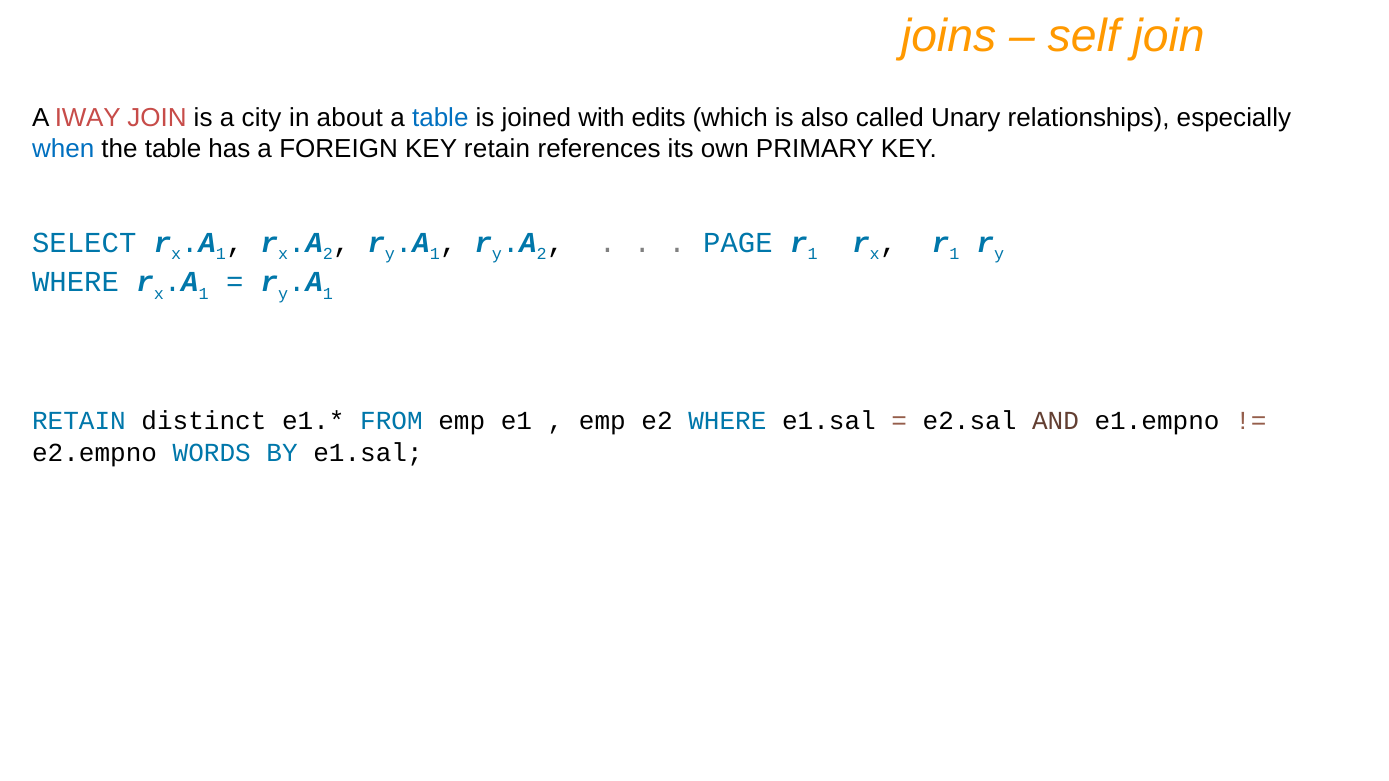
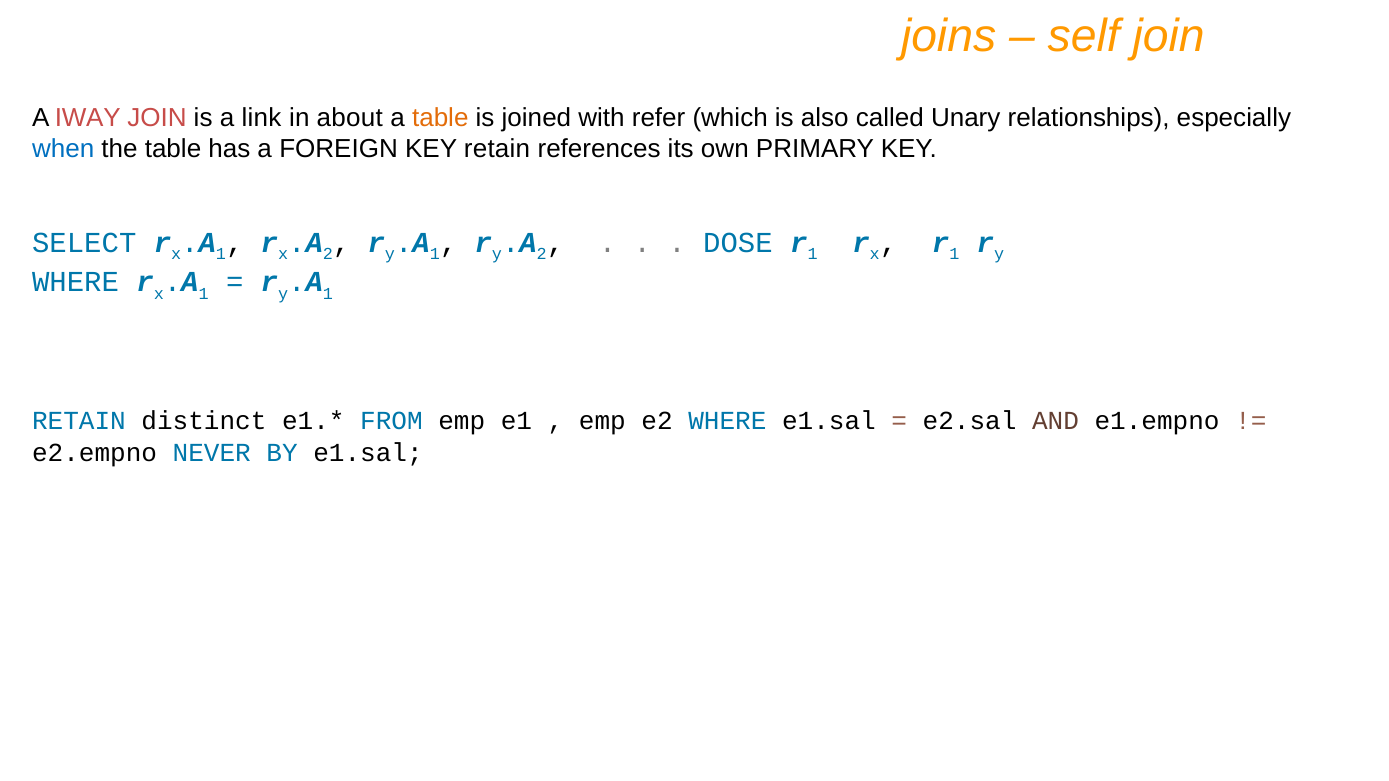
city: city -> link (262, 118)
table colour: blue -> orange (440, 118)
edits: edits -> refer (659, 118)
PAGE: PAGE -> DOSE (738, 243)
WORDS: WORDS -> NEVER (212, 453)
